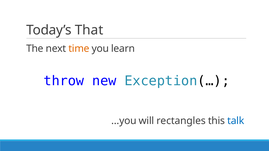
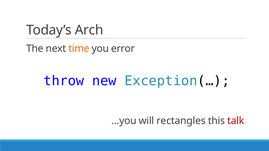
That: That -> Arch (89, 30)
learn: learn -> error (123, 49)
talk colour: blue -> red (236, 121)
